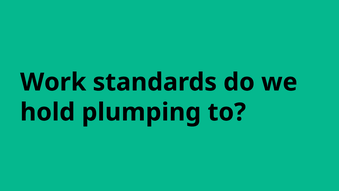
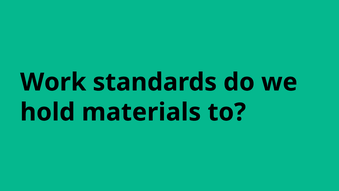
plumping: plumping -> materials (141, 112)
